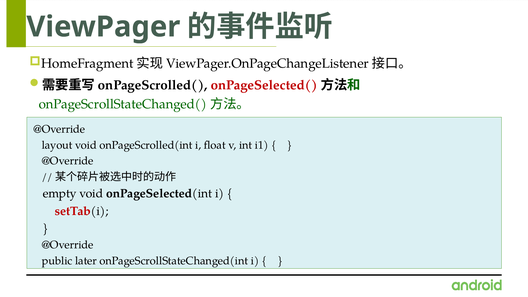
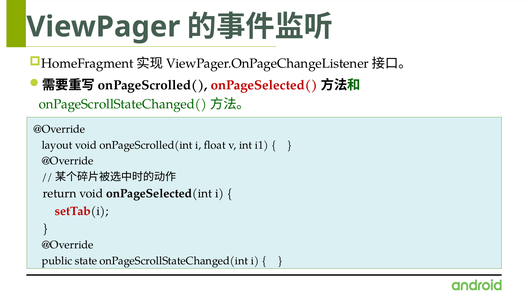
empty: empty -> return (60, 194)
later: later -> state (86, 261)
